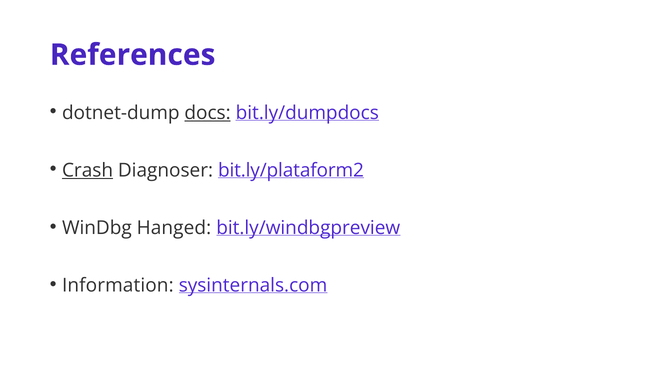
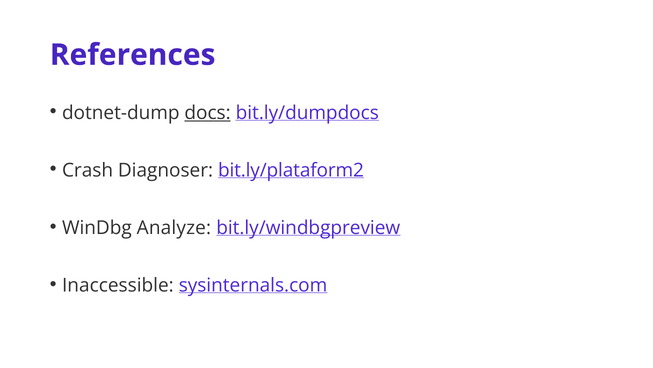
Crash underline: present -> none (88, 170)
Hanged: Hanged -> Analyze (174, 228)
Information: Information -> Inaccessible (118, 285)
